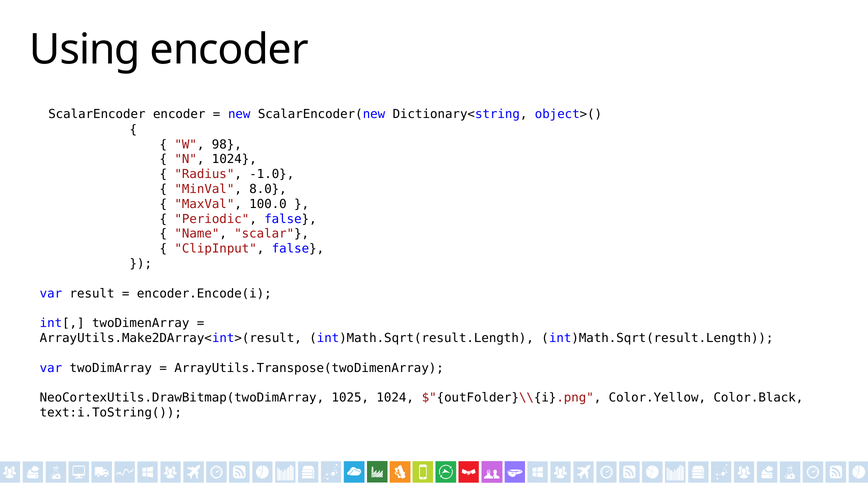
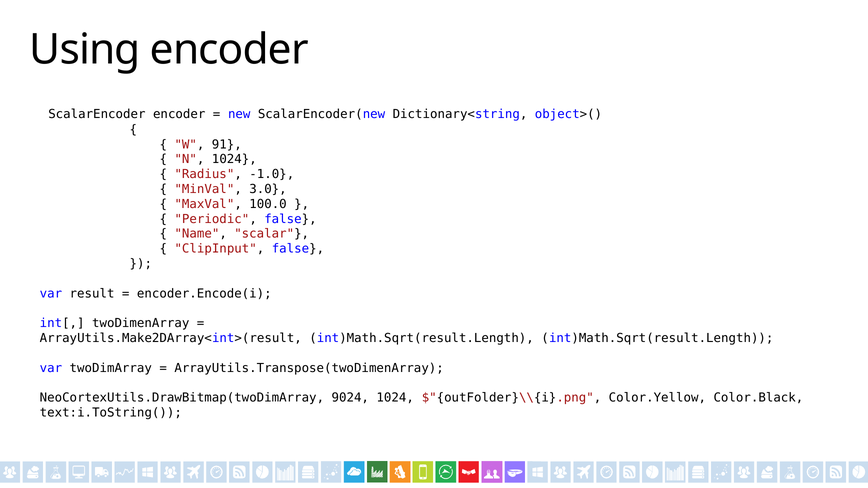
98: 98 -> 91 (227, 145)
8.0: 8.0 -> 3.0 (268, 189)
1025: 1025 -> 9024 (350, 398)
